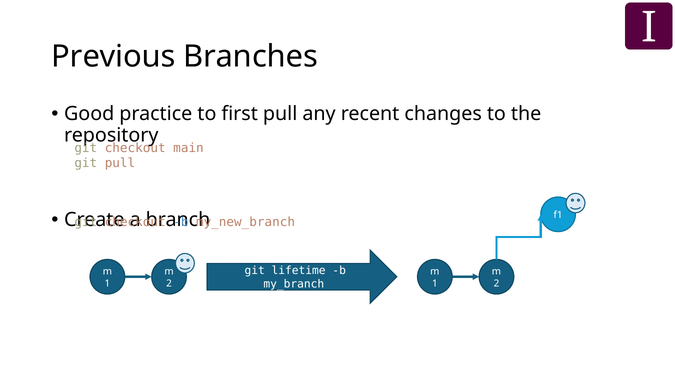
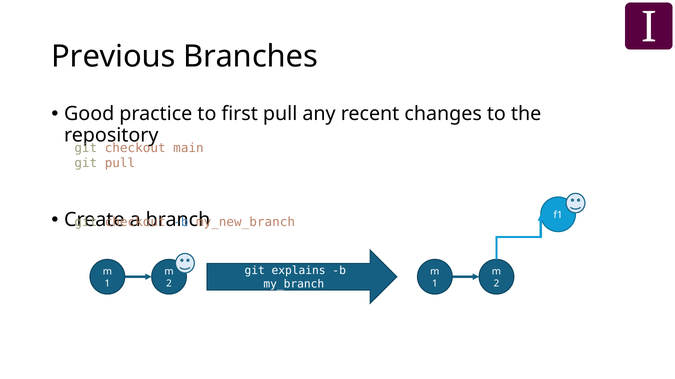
lifetime: lifetime -> explains (299, 271)
